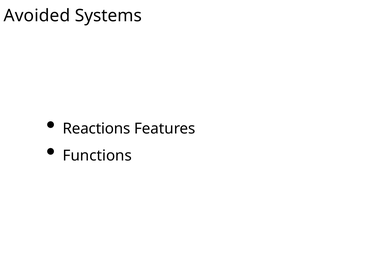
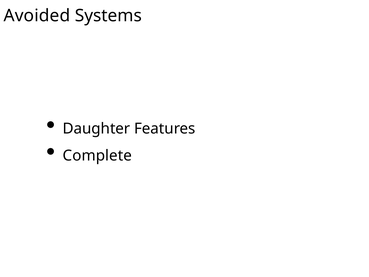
Reactions: Reactions -> Daughter (96, 129)
Functions: Functions -> Complete (97, 155)
